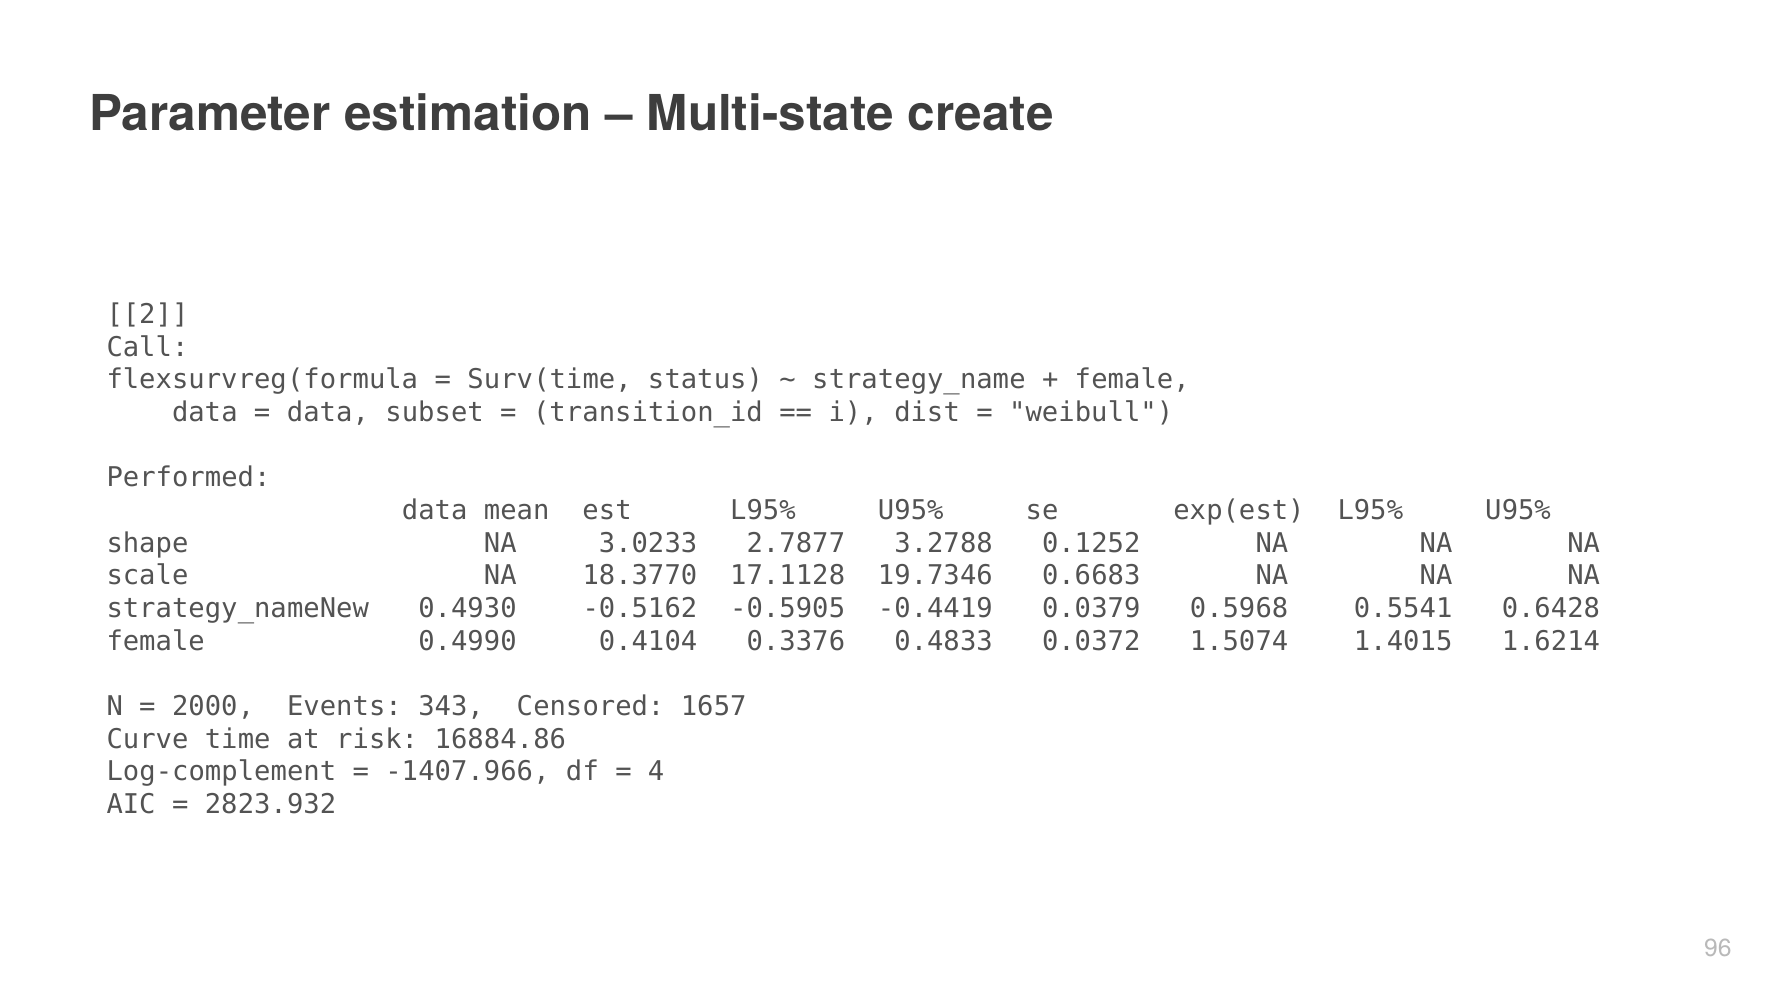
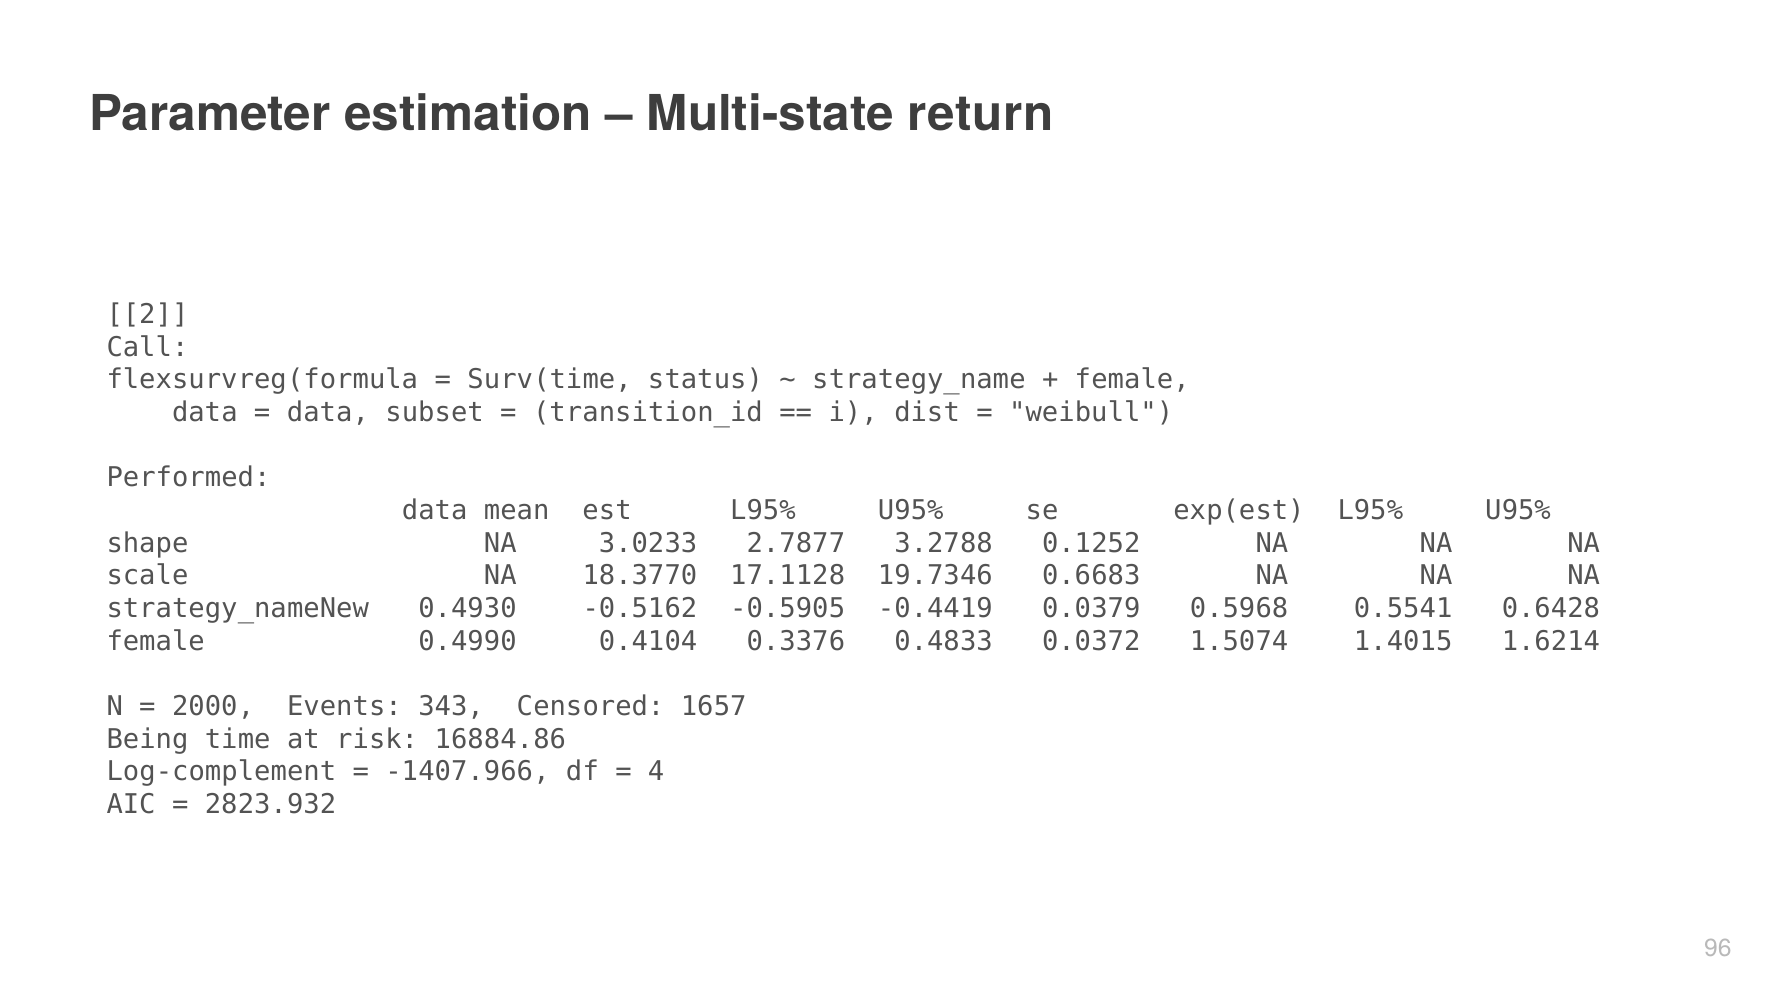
create: create -> return (981, 115)
Curve: Curve -> Being (147, 739)
